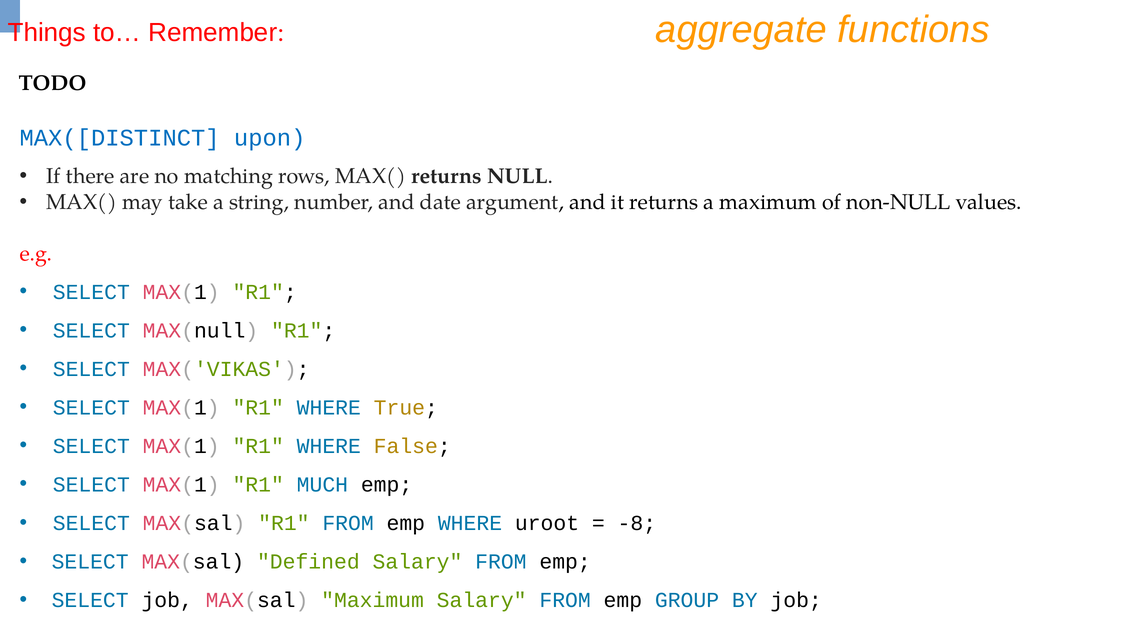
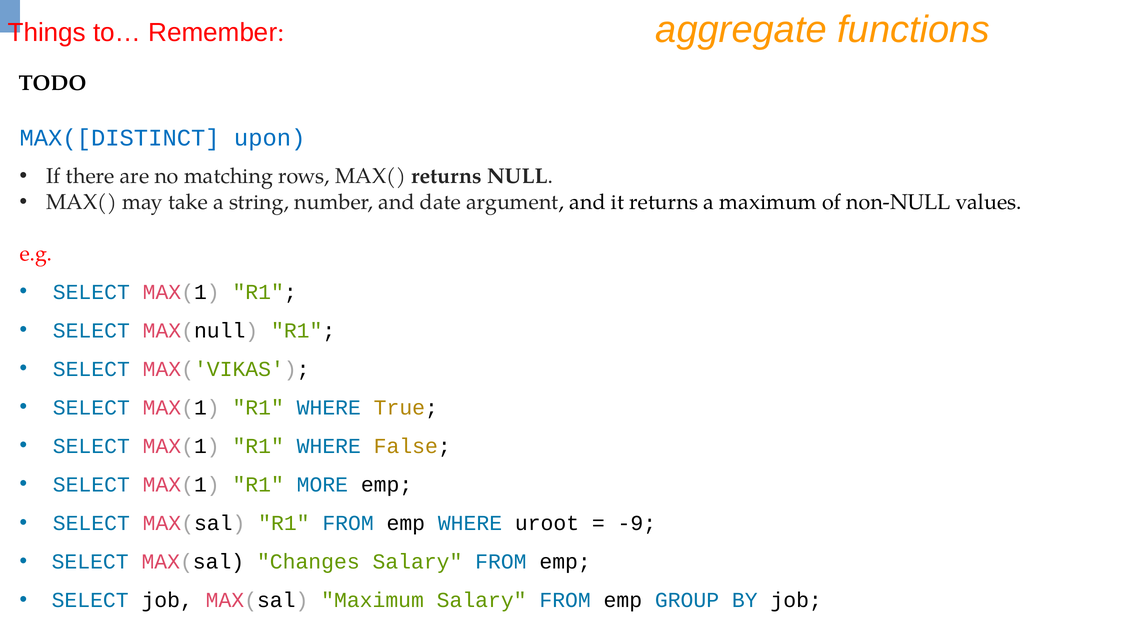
MUCH: MUCH -> MORE (322, 484)
-8: -8 -> -9 (637, 523)
Defined: Defined -> Changes (308, 561)
